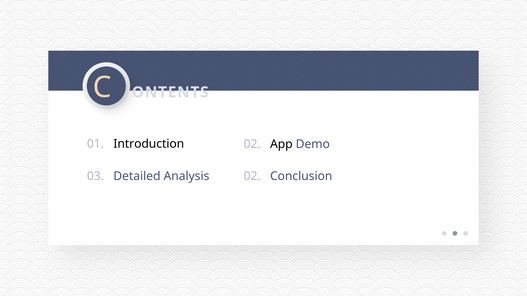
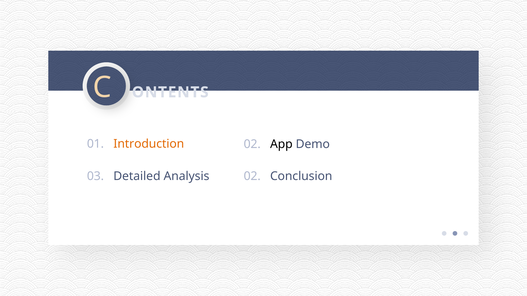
Introduction colour: black -> orange (149, 144)
